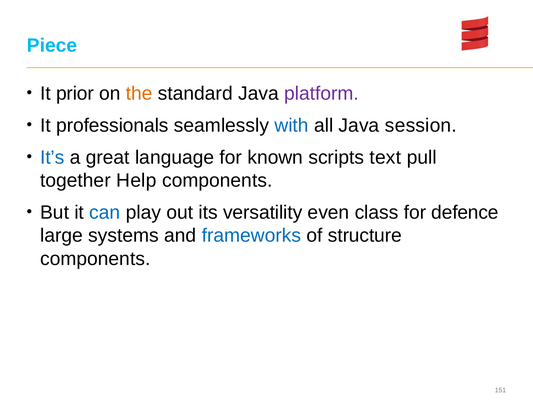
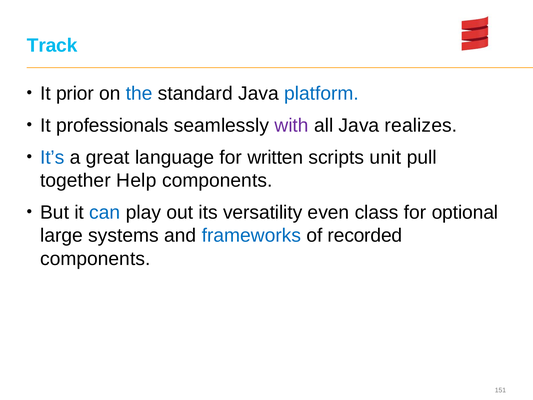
Piece: Piece -> Track (52, 46)
the colour: orange -> blue (139, 93)
platform colour: purple -> blue (322, 93)
with colour: blue -> purple (292, 125)
session: session -> realizes (421, 125)
known: known -> written (275, 157)
text: text -> unit (385, 157)
defence: defence -> optional (465, 212)
structure: structure -> recorded (365, 235)
